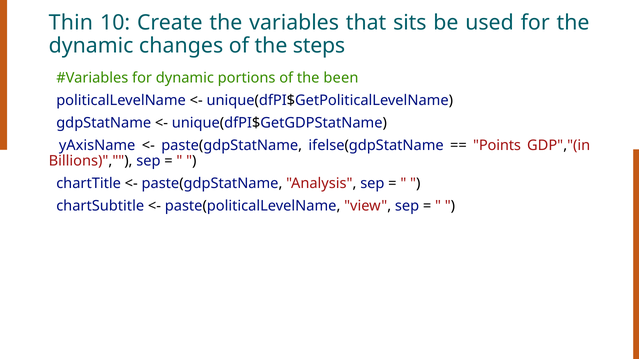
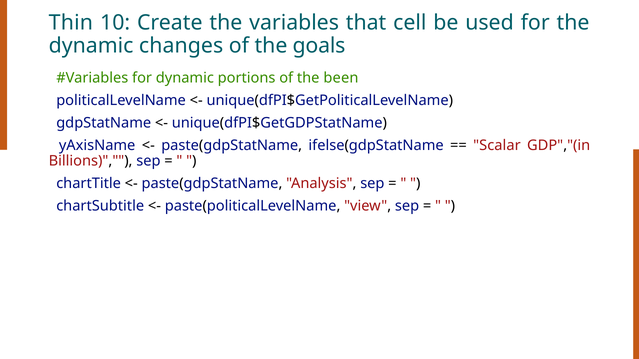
sits: sits -> cell (410, 23)
steps: steps -> goals (319, 46)
Points: Points -> Scalar (497, 145)
